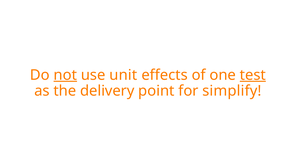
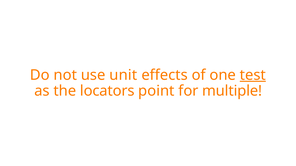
not underline: present -> none (65, 75)
delivery: delivery -> locators (107, 91)
simplify: simplify -> multiple (232, 91)
